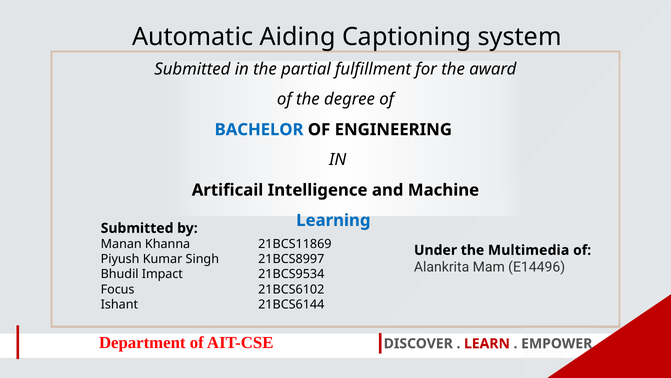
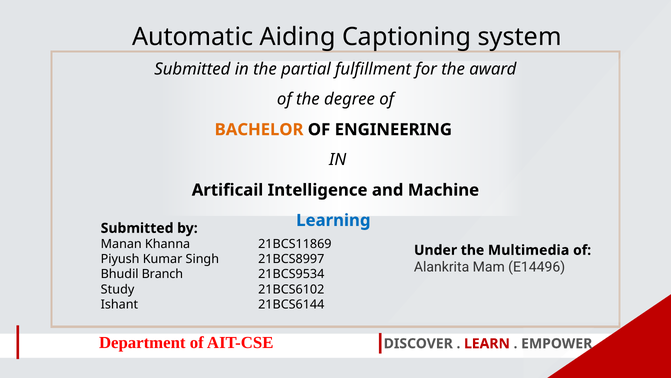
BACHELOR colour: blue -> orange (259, 129)
Impact: Impact -> Branch (162, 274)
Focus: Focus -> Study (118, 289)
